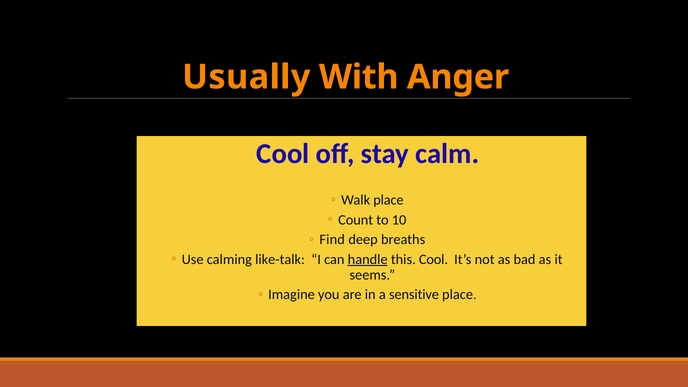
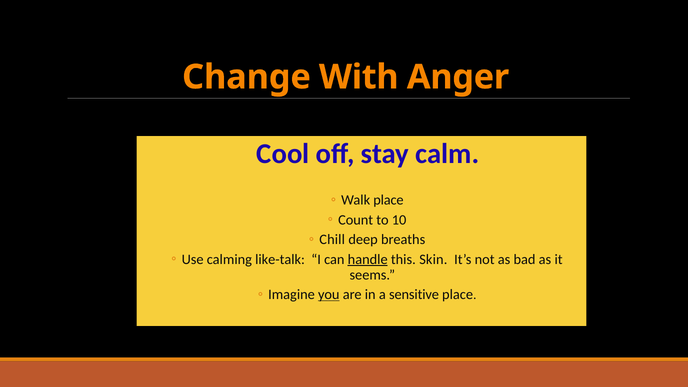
Usually: Usually -> Change (246, 77)
Find: Find -> Chill (332, 240)
this Cool: Cool -> Skin (433, 259)
you underline: none -> present (329, 295)
